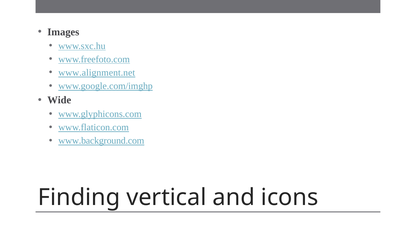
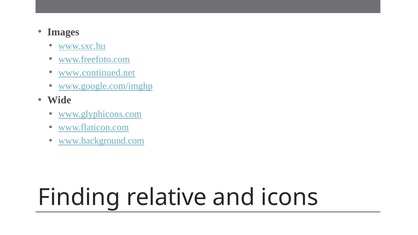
www.alignment.net: www.alignment.net -> www.continued.net (97, 73)
vertical: vertical -> relative (167, 198)
